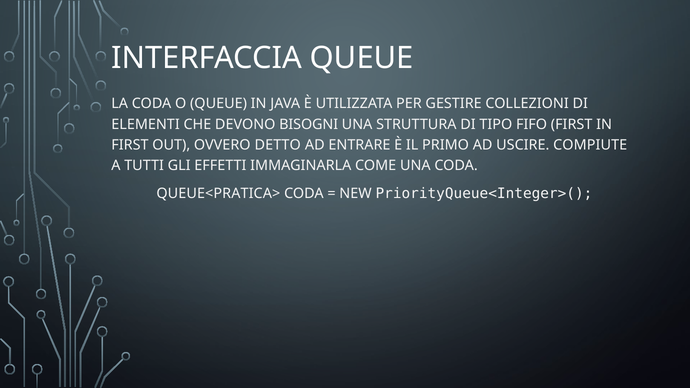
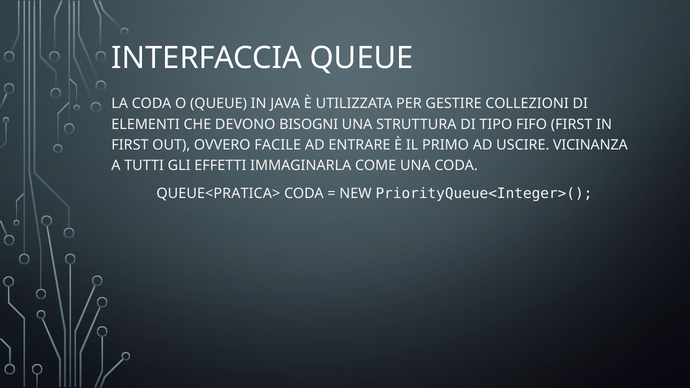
DETTO: DETTO -> FACILE (278, 145)
COMPIUTE: COMPIUTE -> VICINANZA (590, 145)
